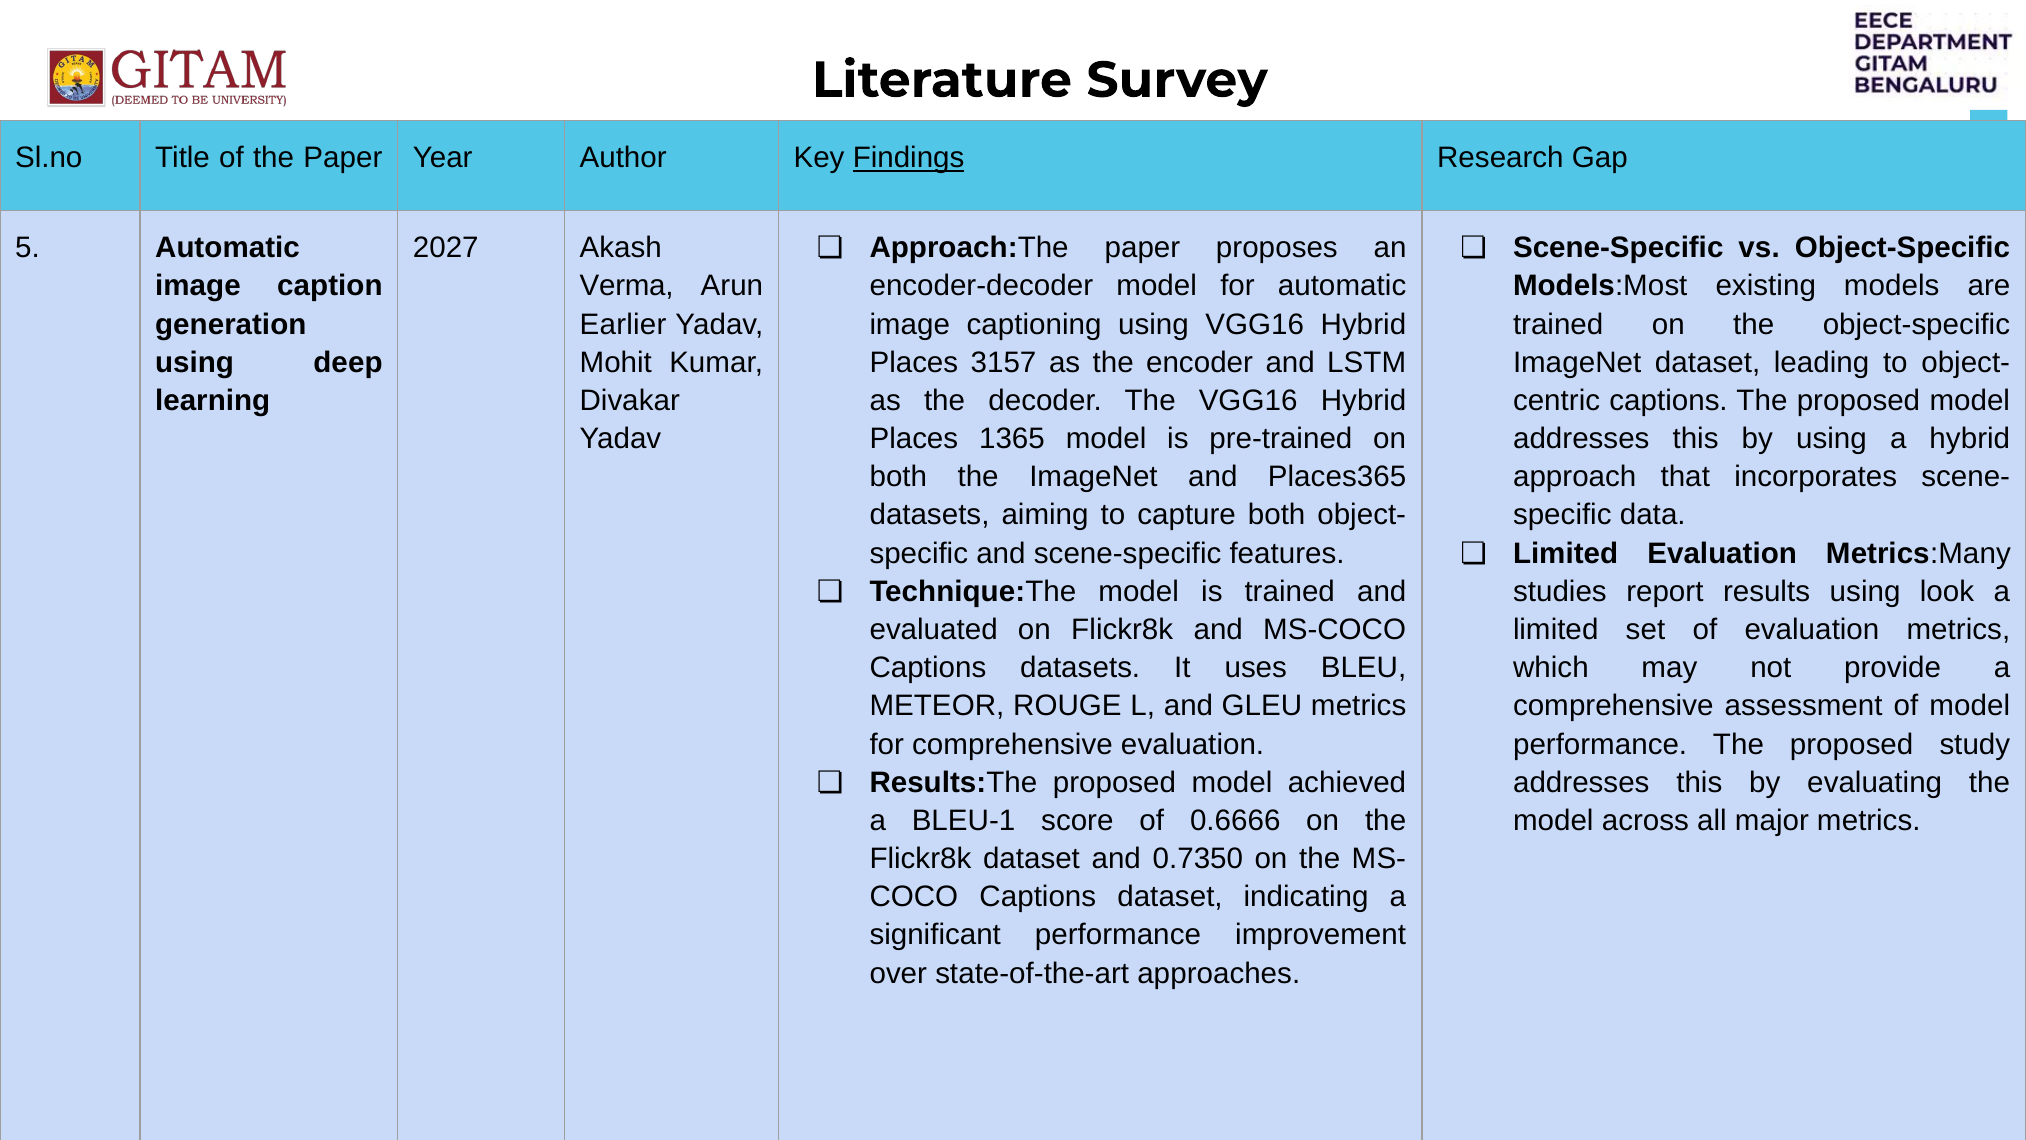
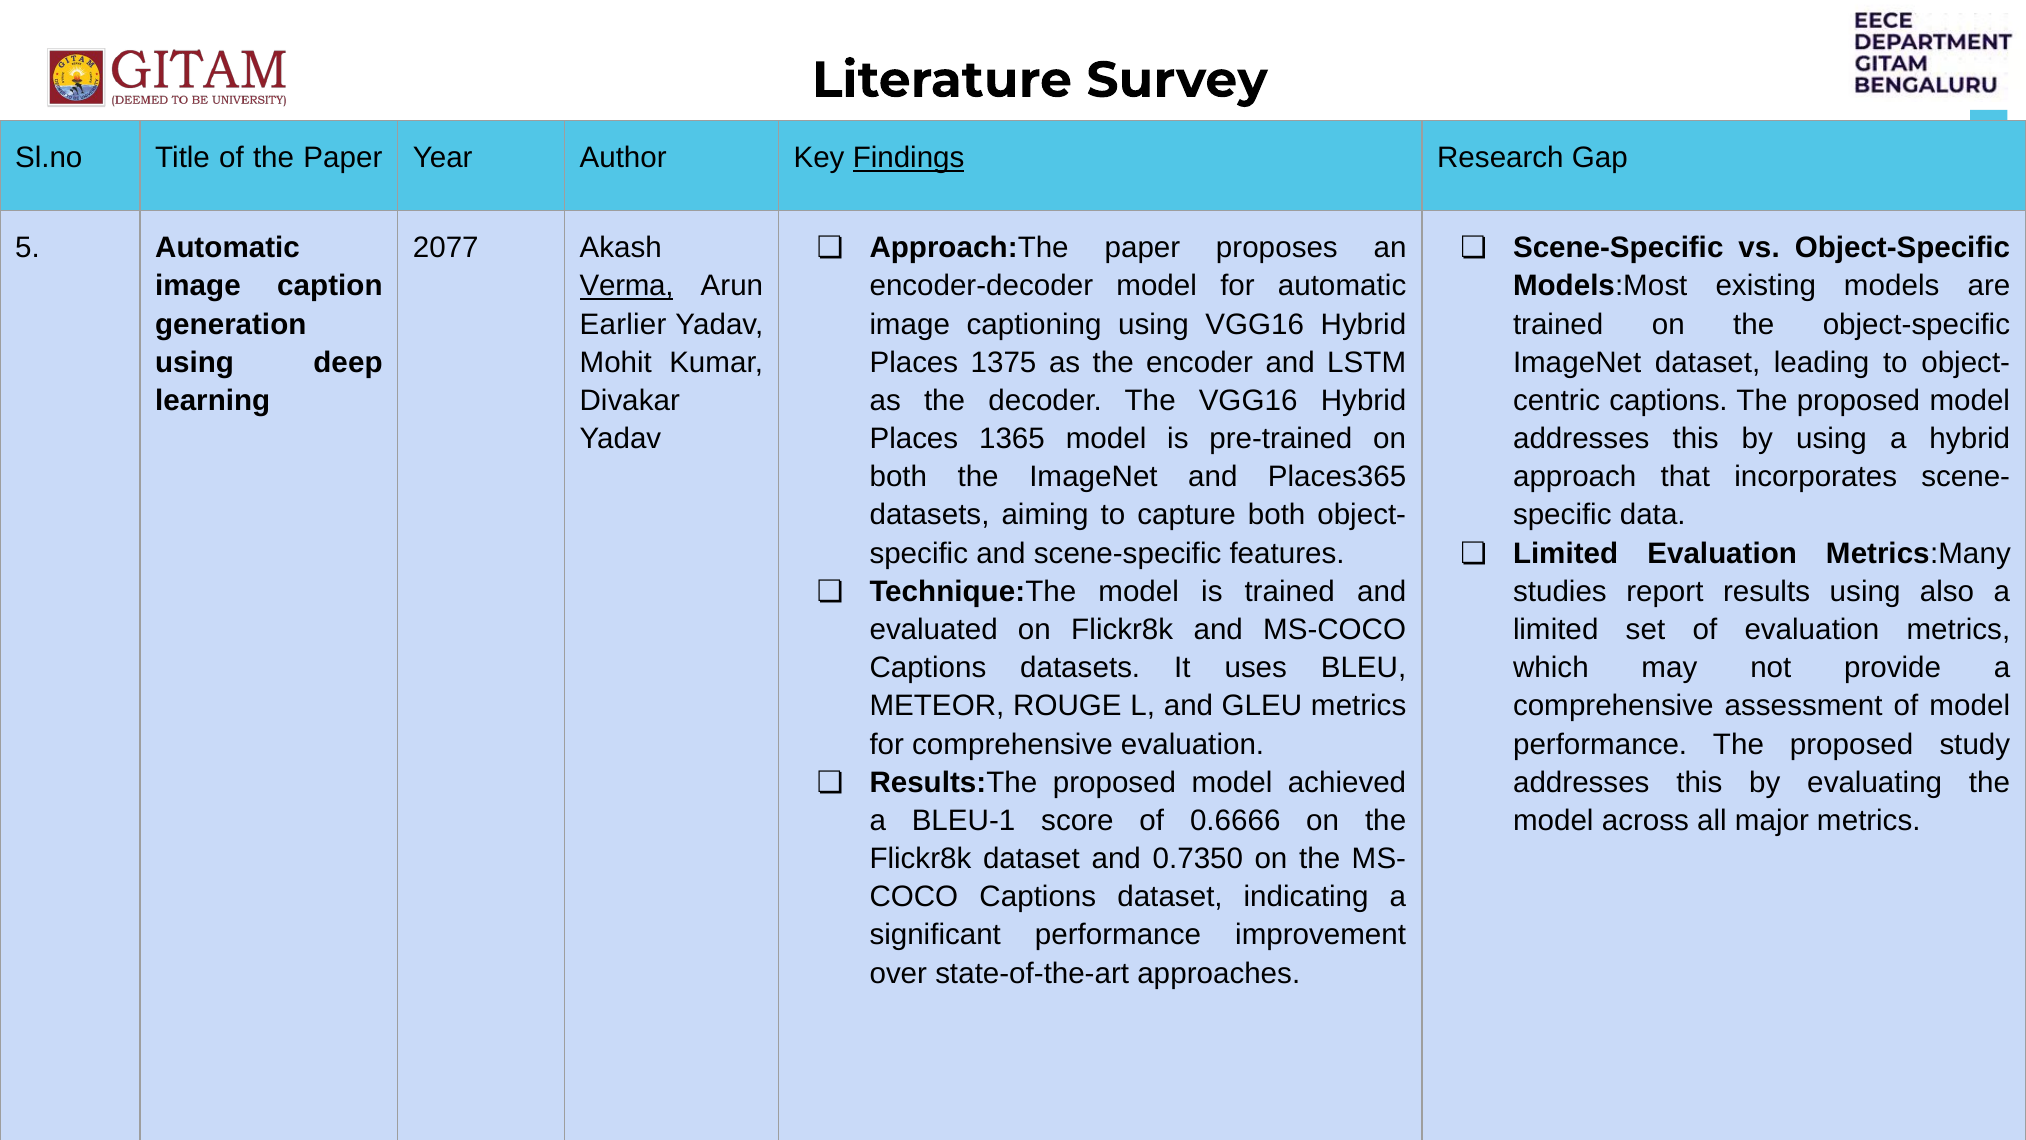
2027: 2027 -> 2077 (446, 248)
Verma underline: none -> present (627, 286)
3157: 3157 -> 1375 (1004, 362)
look: look -> also (1947, 591)
